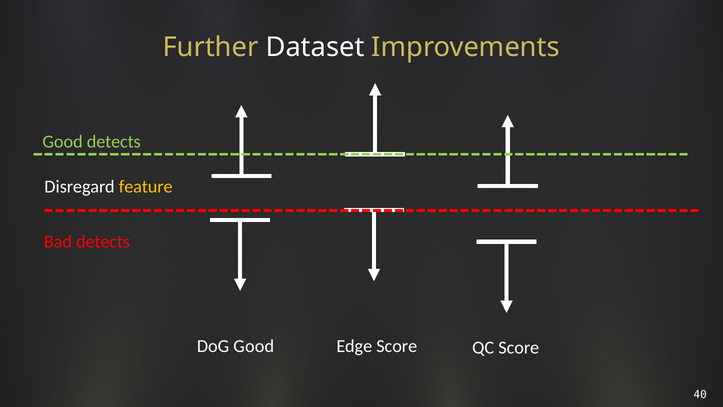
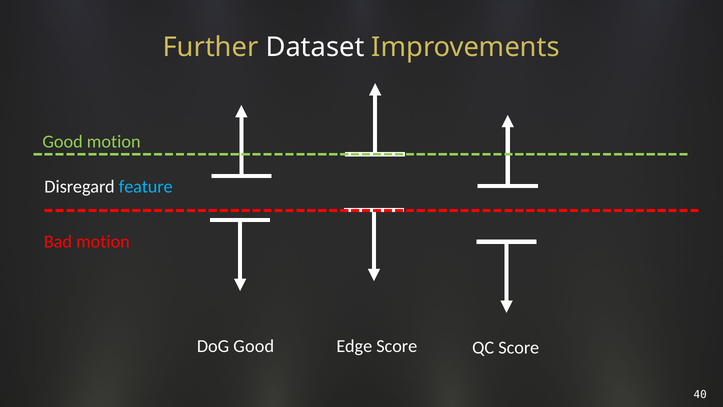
Good detects: detects -> motion (114, 142)
feature colour: yellow -> light blue (146, 187)
Bad detects: detects -> motion (103, 241)
